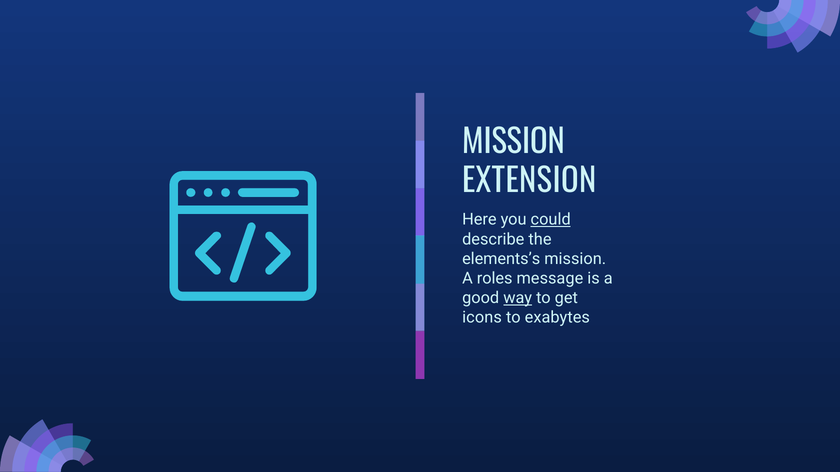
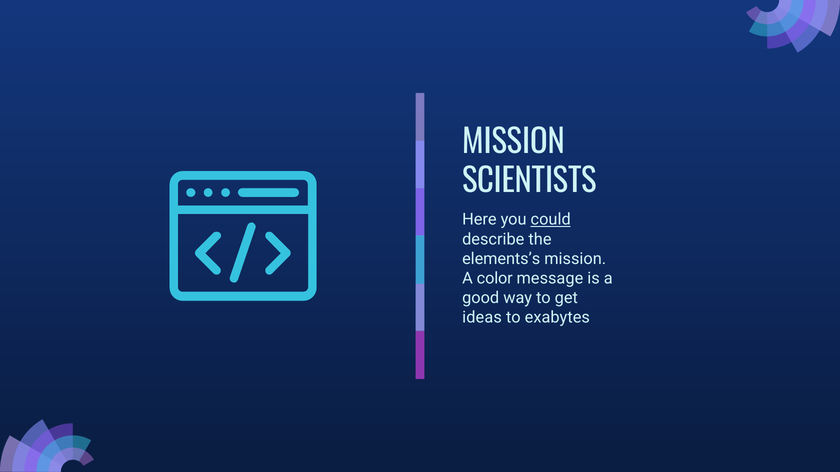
EXTENSION: EXTENSION -> SCIENTISTS (530, 182)
roles: roles -> color (495, 279)
way underline: present -> none (518, 298)
icons: icons -> ideas (482, 318)
